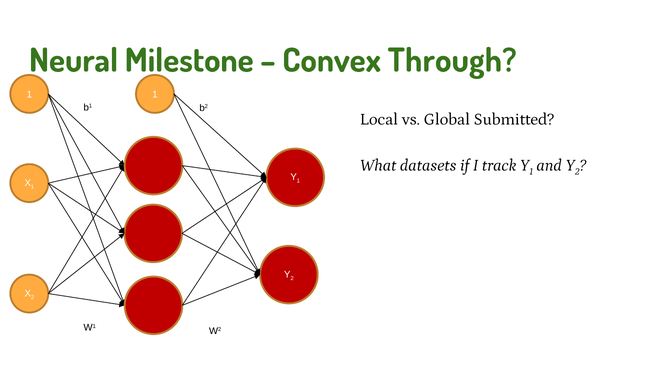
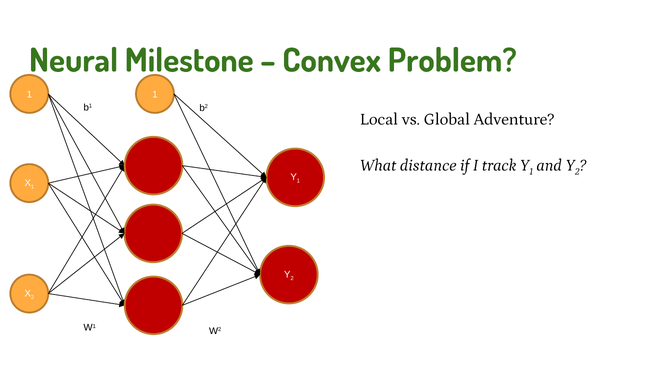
Through: Through -> Problem (452, 61)
Submitted: Submitted -> Adventure (514, 119)
datasets: datasets -> distance (428, 165)
